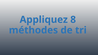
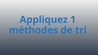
8: 8 -> 1 (73, 20)
